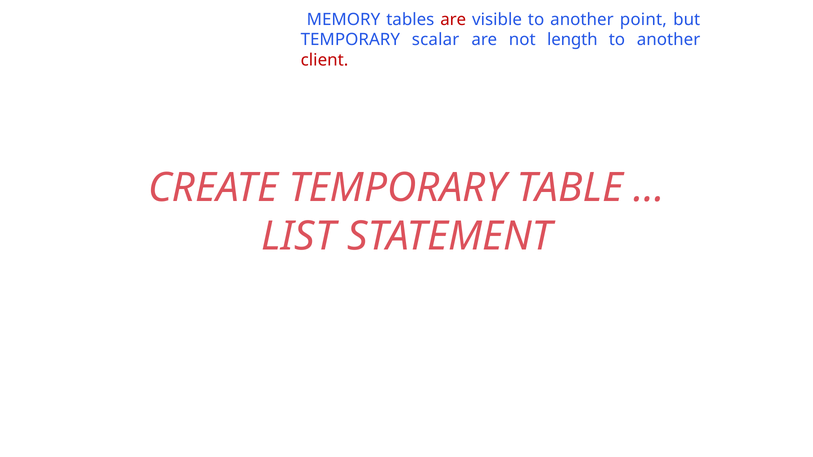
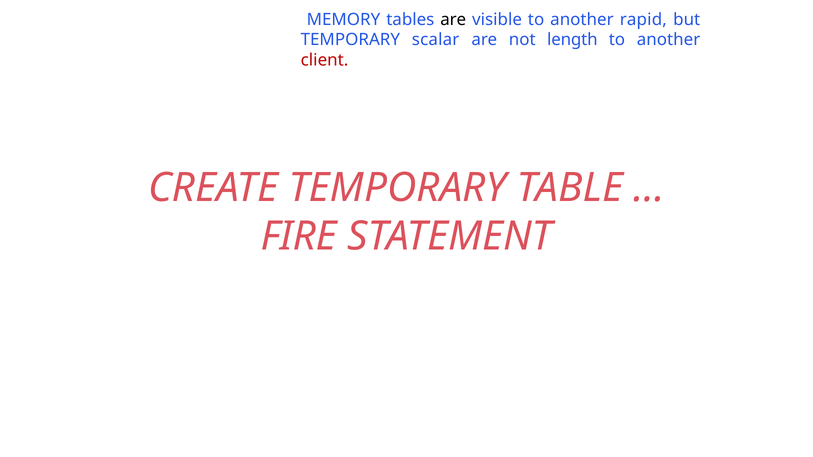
are colour: red -> black (453, 19)
point: point -> rapid (643, 19)
LIST: LIST -> FIRE (299, 237)
